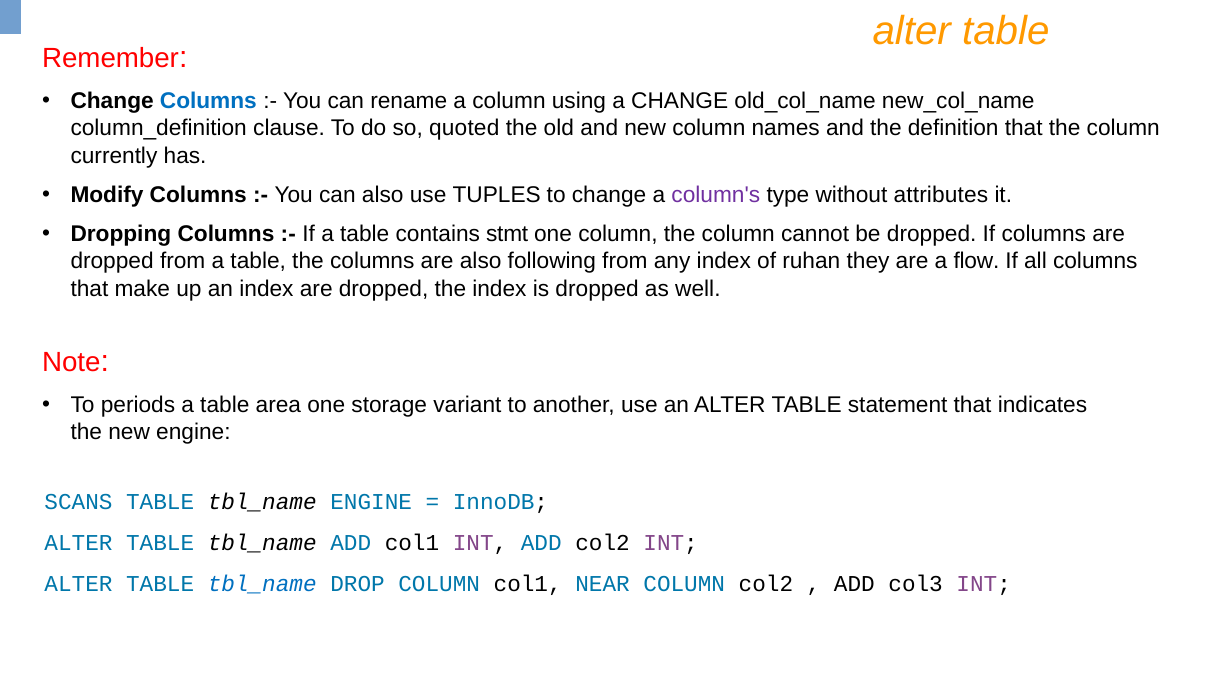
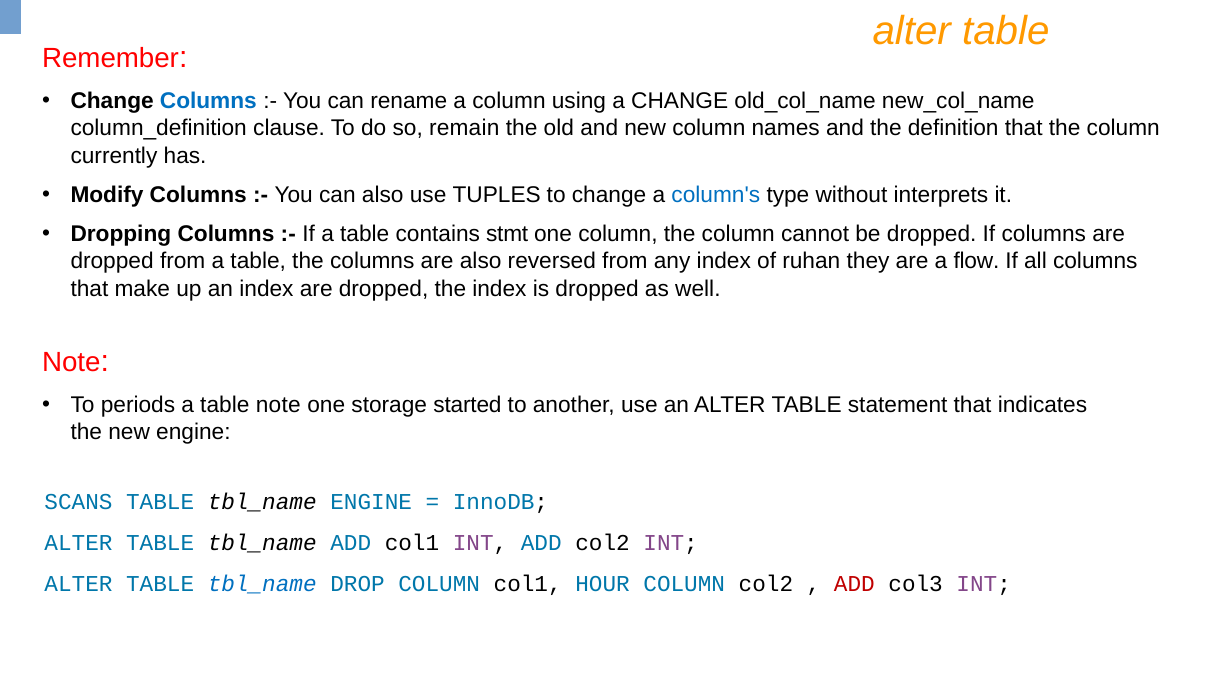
quoted: quoted -> remain (464, 128)
column's colour: purple -> blue (716, 195)
attributes: attributes -> interprets (941, 195)
following: following -> reversed (552, 261)
table area: area -> note (278, 405)
variant: variant -> started (467, 405)
NEAR: NEAR -> HOUR (603, 584)
ADD colour: black -> red (854, 584)
